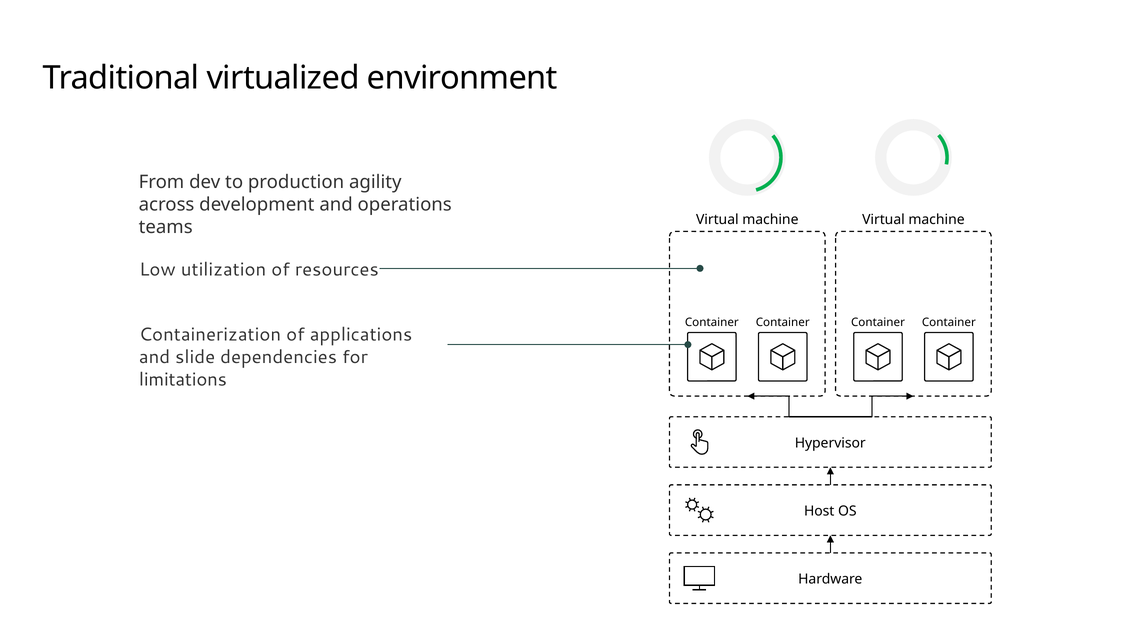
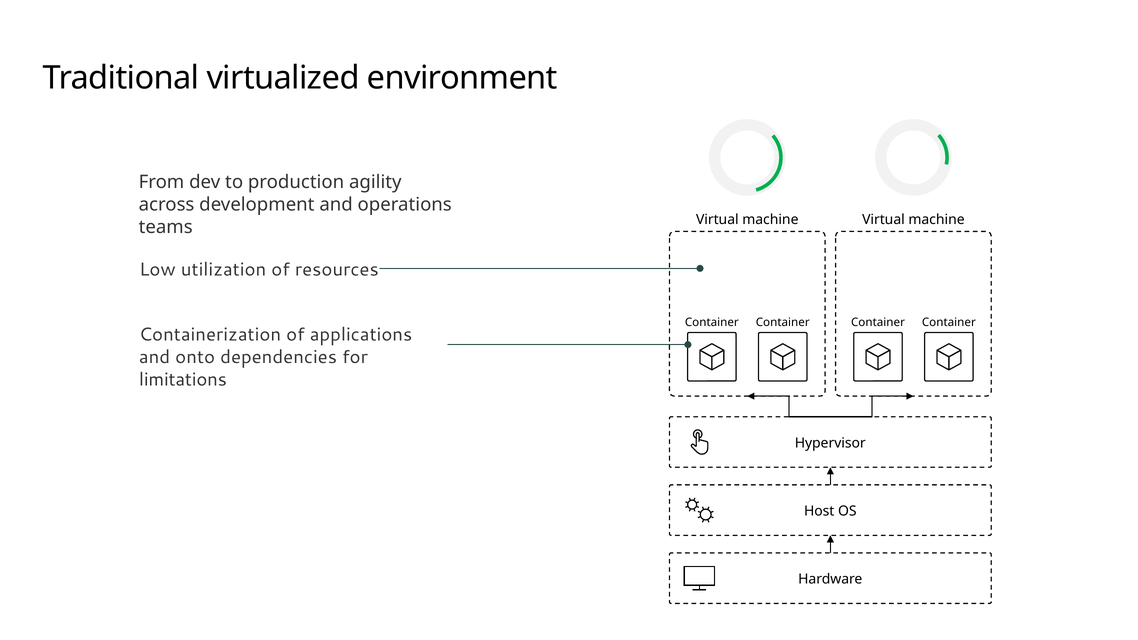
slide: slide -> onto (195, 357)
